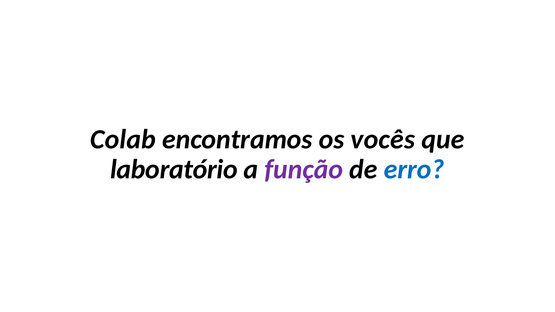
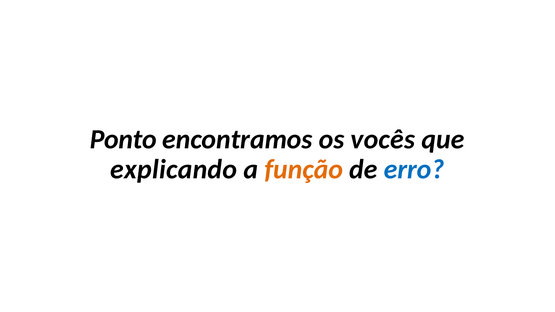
Colab: Colab -> Ponto (123, 139)
laboratório: laboratório -> explicando (174, 169)
função colour: purple -> orange (304, 169)
